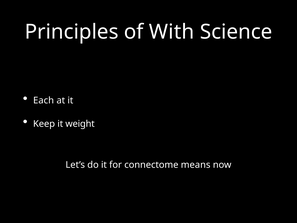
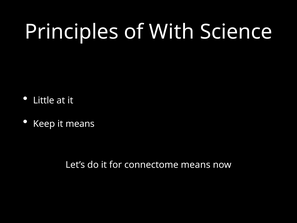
Each: Each -> Little (44, 100)
it weight: weight -> means (80, 124)
